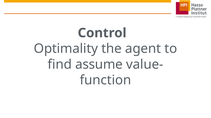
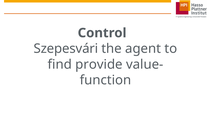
Optimality: Optimality -> Szepesvári (66, 49)
assume: assume -> provide (99, 65)
